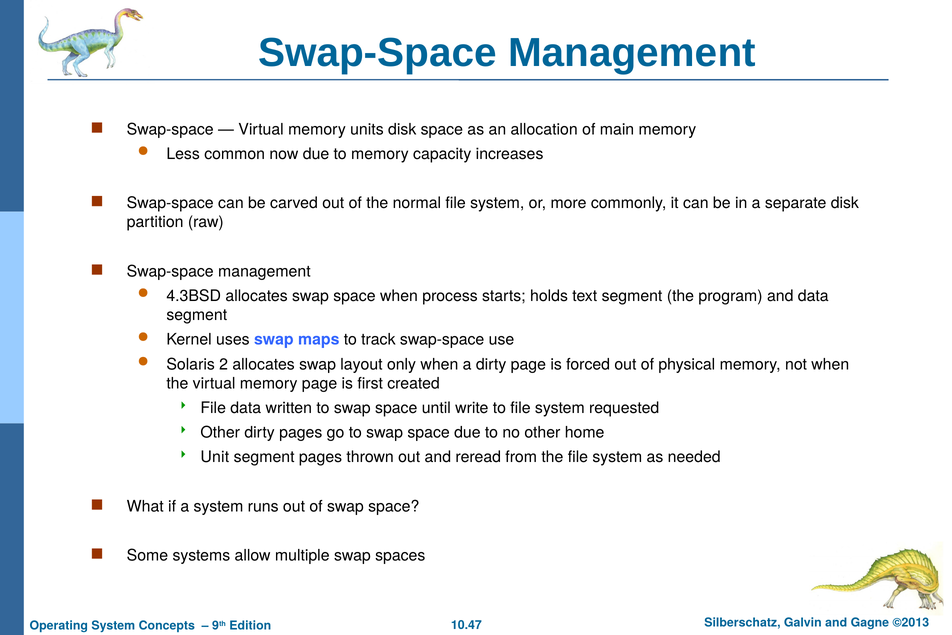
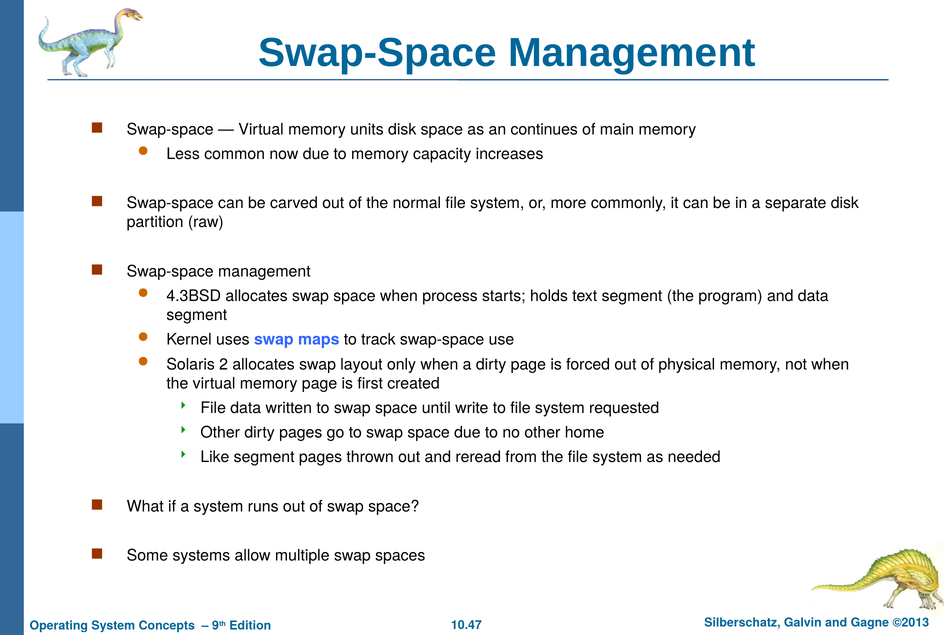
allocation: allocation -> continues (544, 129)
Unit: Unit -> Like (215, 457)
